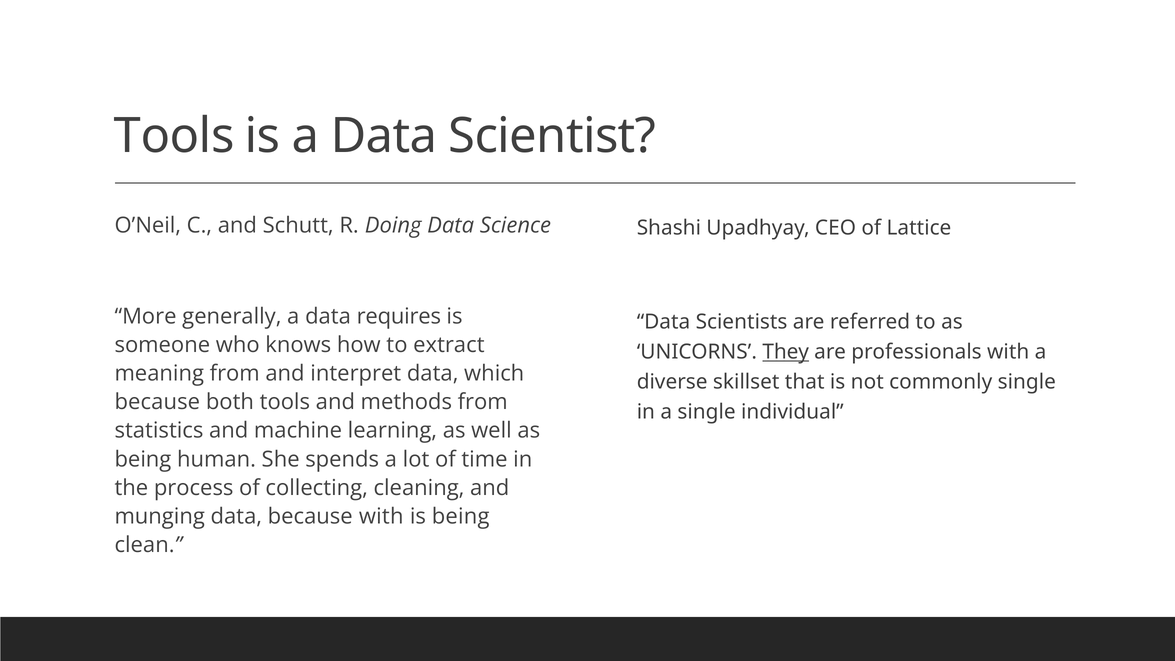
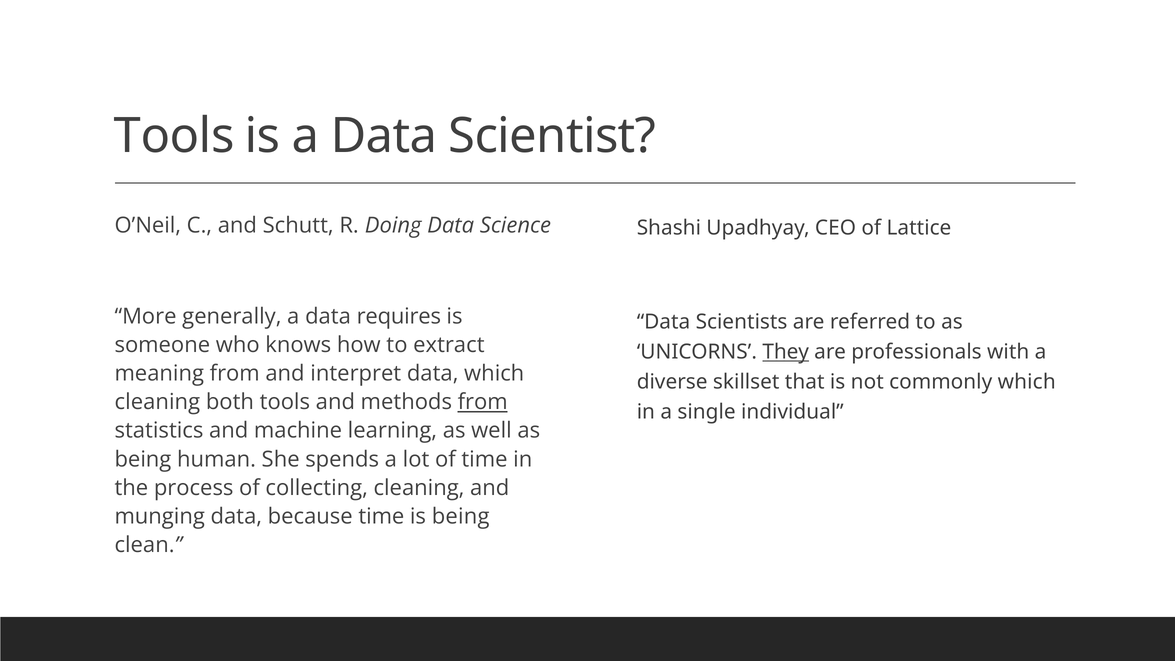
commonly single: single -> which (1027, 382)
because: because -> cleaning (157, 402)
from underline: none -> present (483, 402)
because with: with -> time (381, 516)
